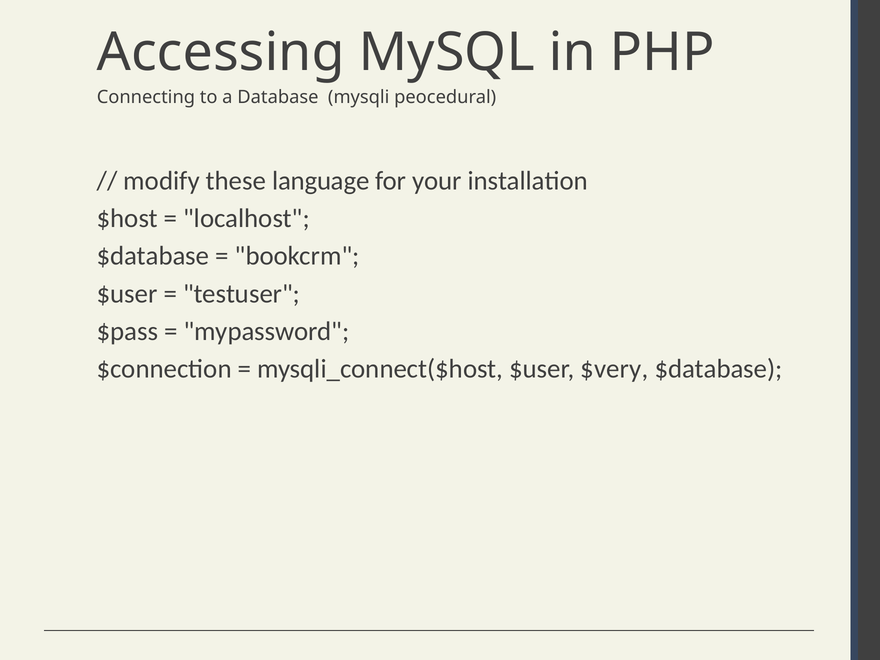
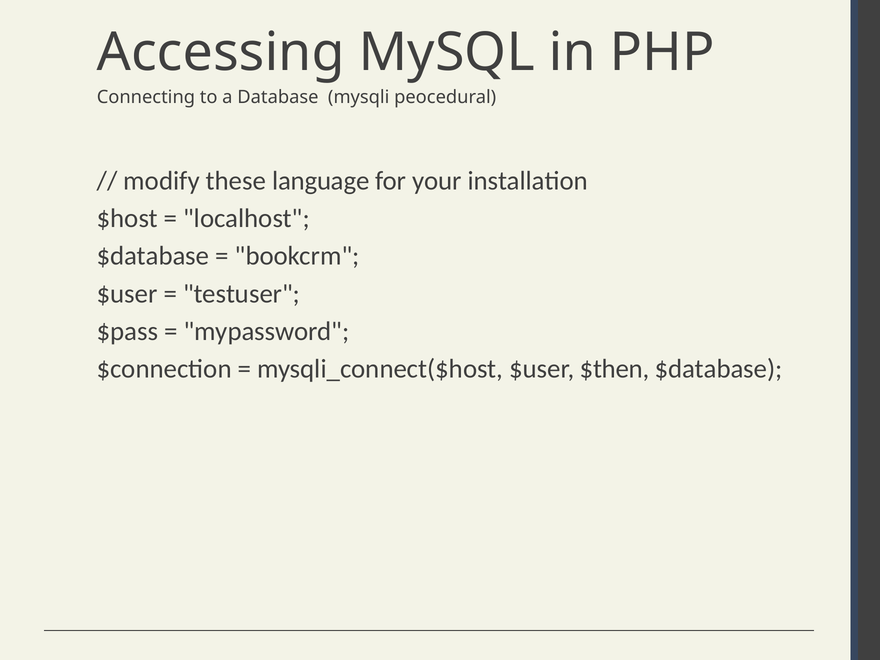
$very: $very -> $then (615, 369)
